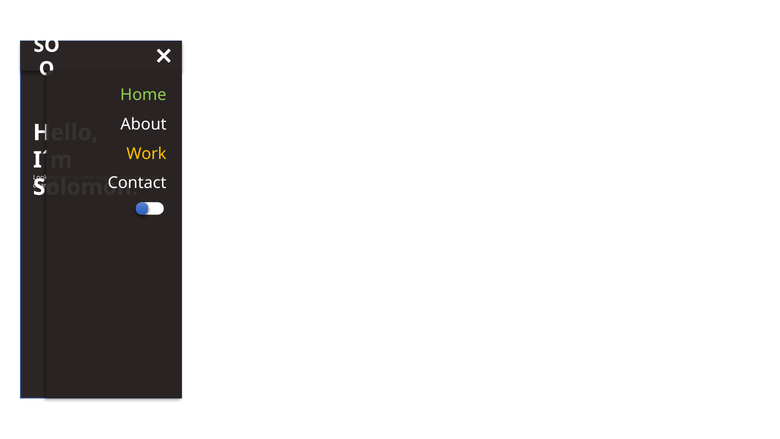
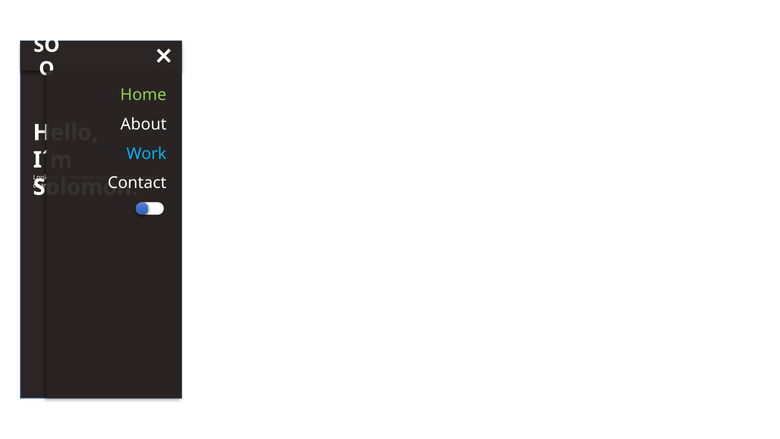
Work colour: yellow -> light blue (147, 154)
